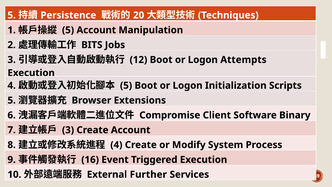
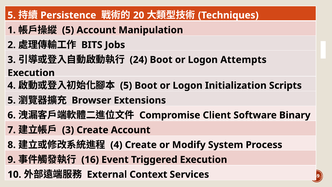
12: 12 -> 24 (138, 60)
Further: Further -> Context (148, 174)
